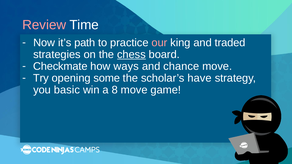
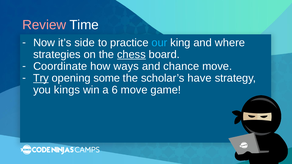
path: path -> side (85, 43)
our colour: pink -> light blue (159, 43)
traded: traded -> where (230, 43)
Checkmate: Checkmate -> Coordinate (60, 66)
Try underline: none -> present (41, 78)
basic: basic -> kings (67, 90)
8: 8 -> 6 (115, 90)
